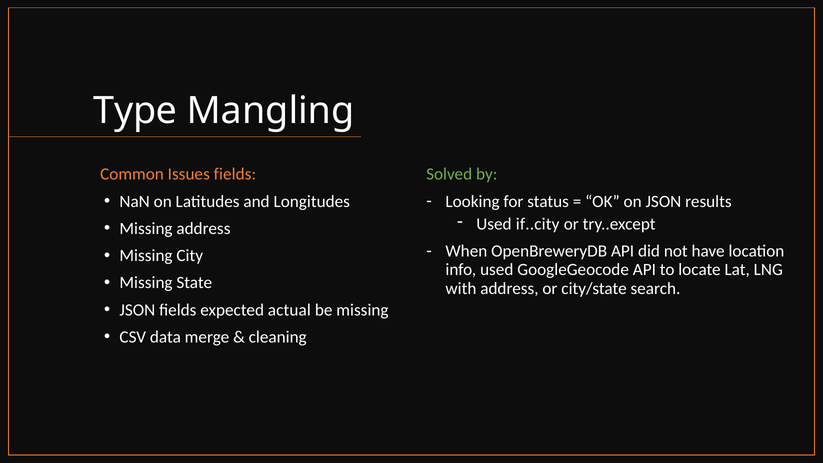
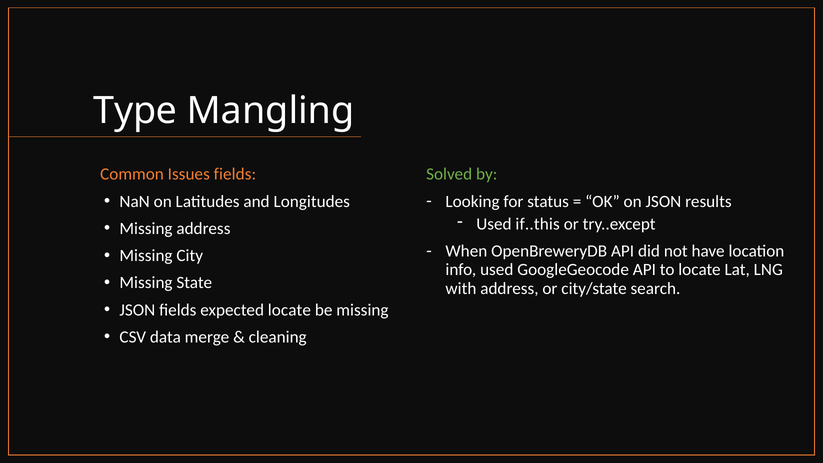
if..city: if..city -> if..this (538, 224)
expected actual: actual -> locate (289, 310)
